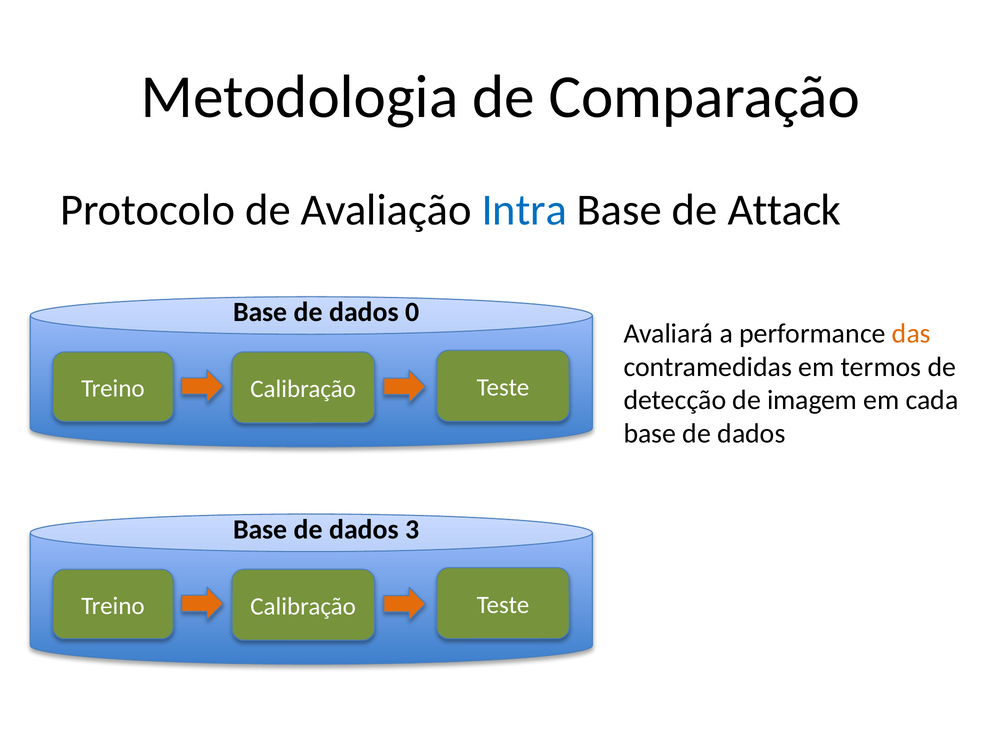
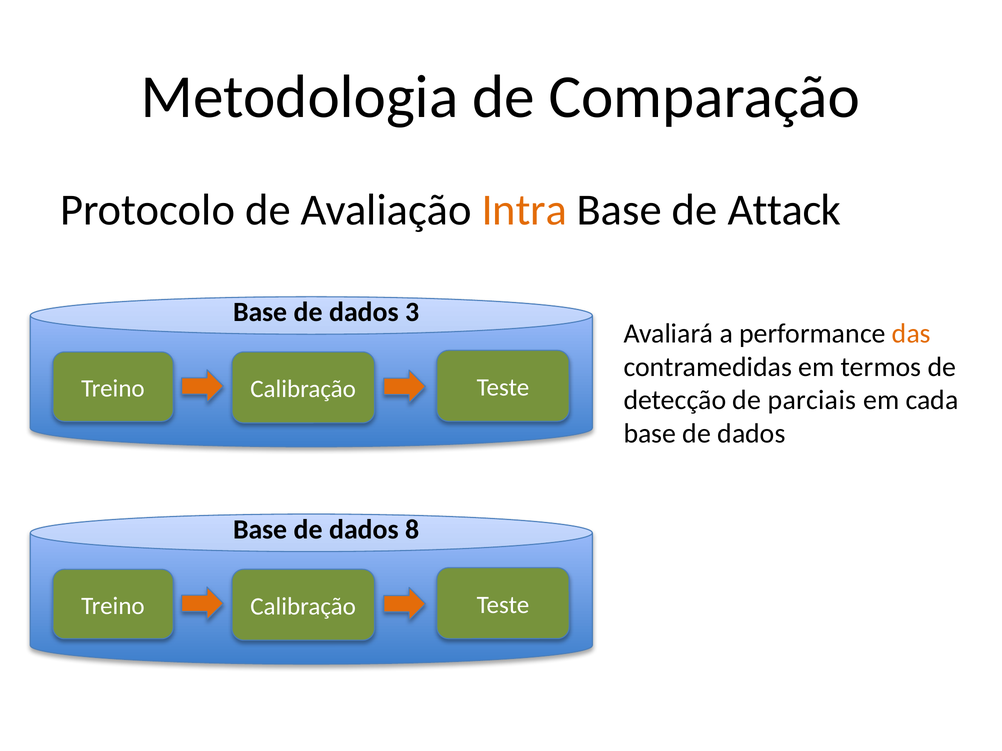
Intra colour: blue -> orange (524, 210)
0: 0 -> 3 (412, 312)
imagem: imagem -> parciais (812, 401)
3: 3 -> 8 (412, 530)
